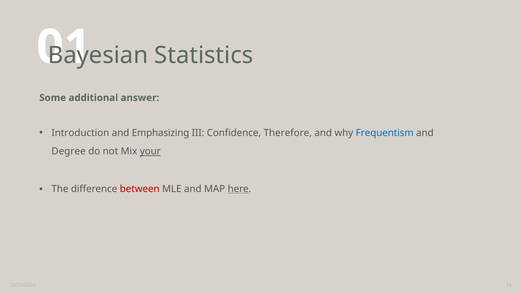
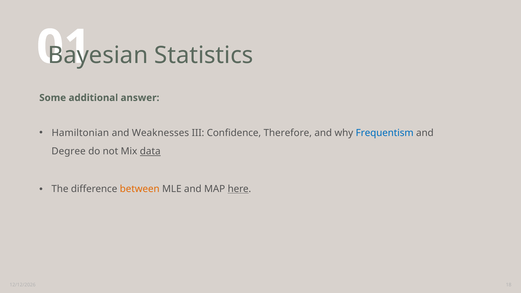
Introduction: Introduction -> Hamiltonian (80, 133)
Emphasizing: Emphasizing -> Weaknesses (160, 133)
your: your -> data (150, 151)
between colour: red -> orange (140, 189)
